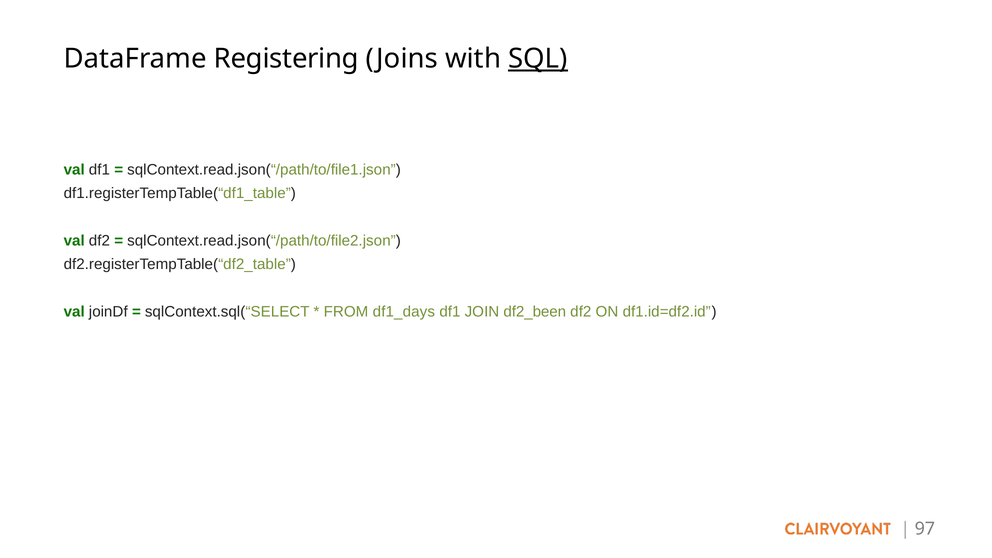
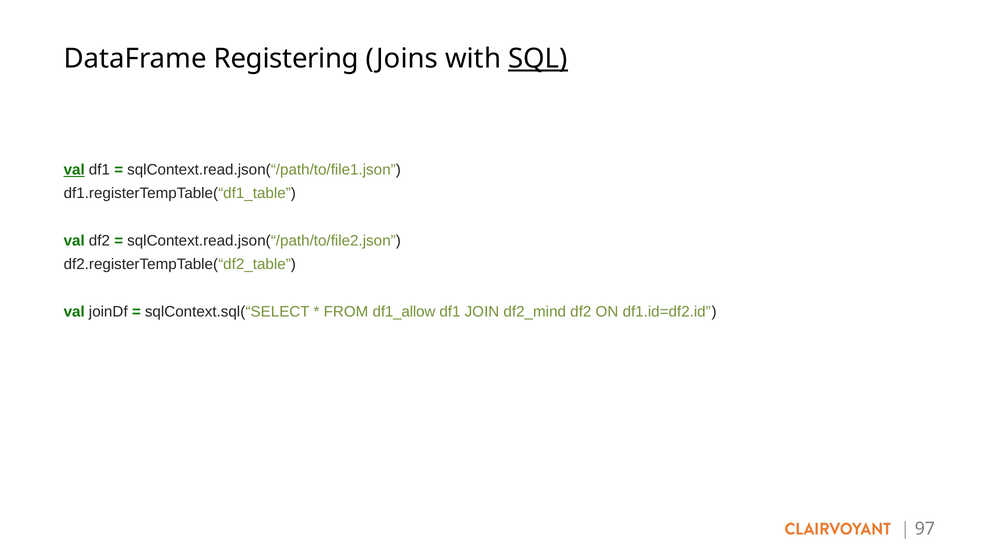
val underline: none -> present (74, 170)
df1_days: df1_days -> df1_allow (404, 312)
df2_been: df2_been -> df2_mind (535, 312)
